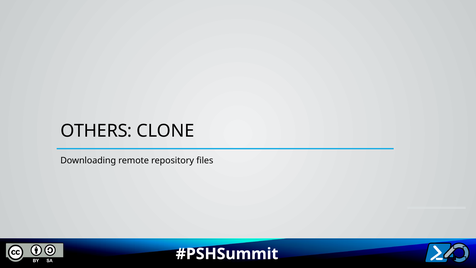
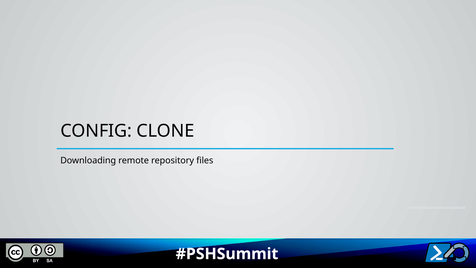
OTHERS: OTHERS -> CONFIG (96, 131)
